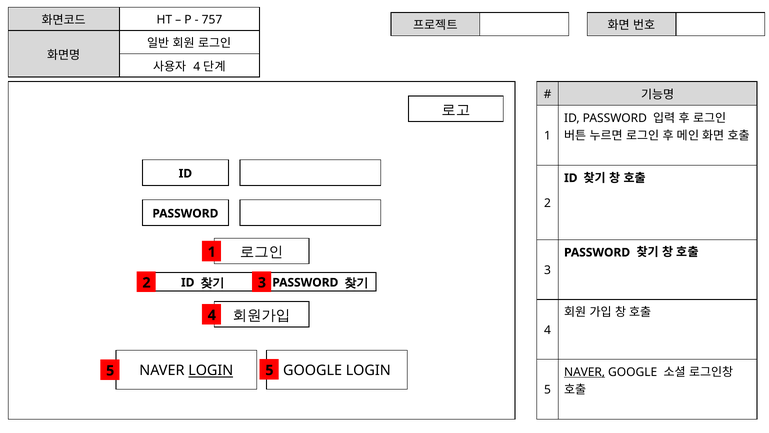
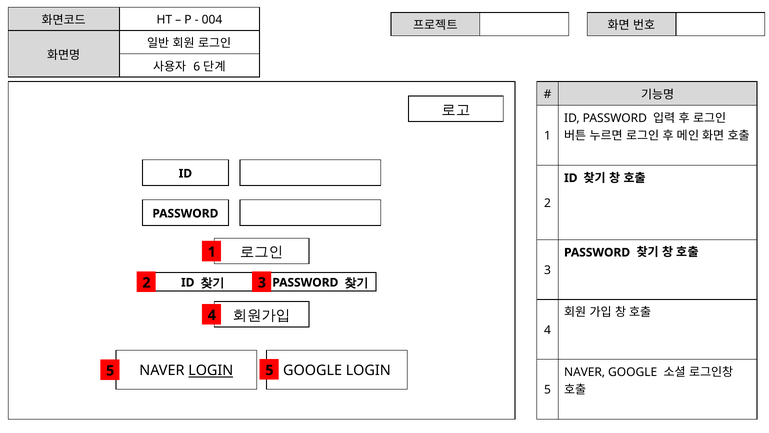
757: 757 -> 004 (212, 20)
4: 4 -> 6 (197, 67)
NAVER underline: present -> none (585, 372)
